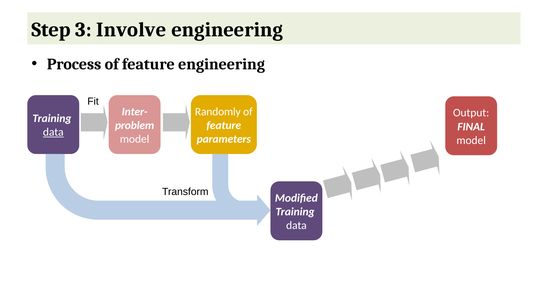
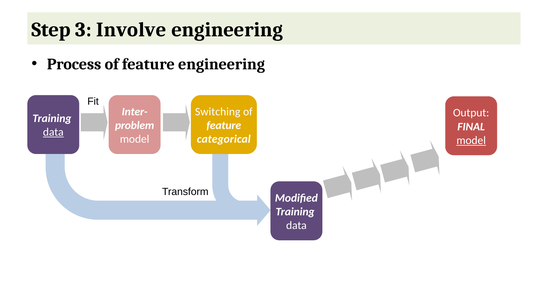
Randomly: Randomly -> Switching (218, 112)
parameters: parameters -> categorical (224, 139)
model underline: none -> present (471, 140)
